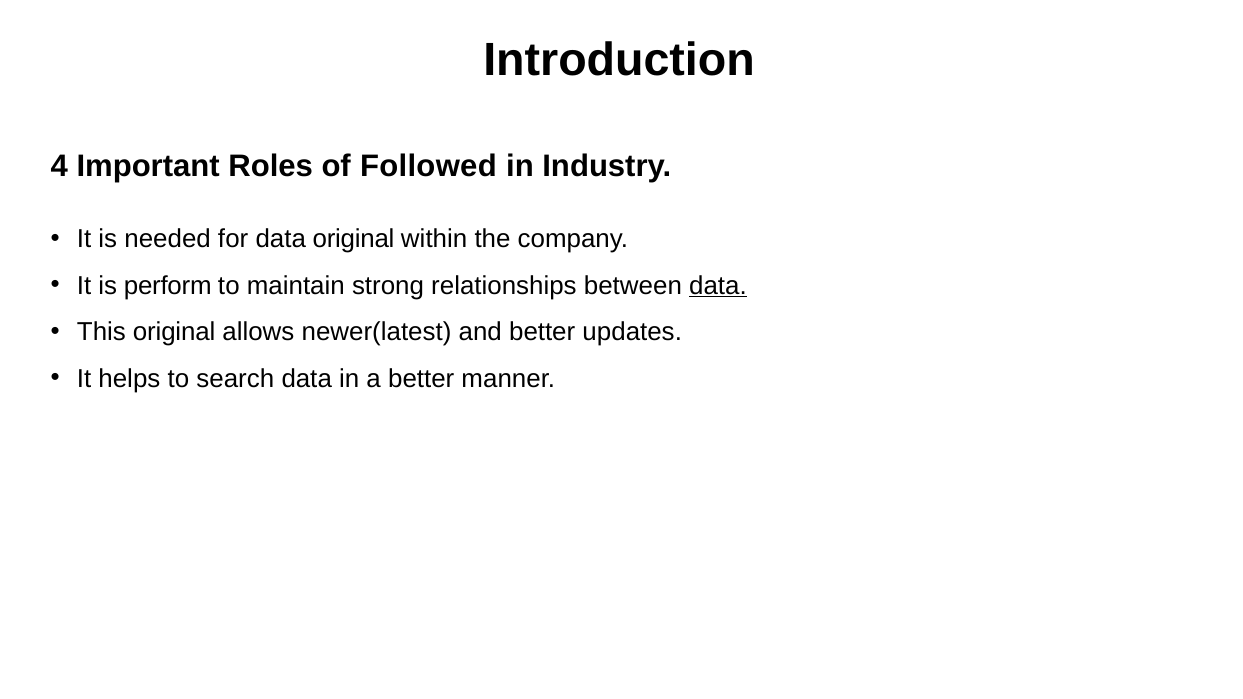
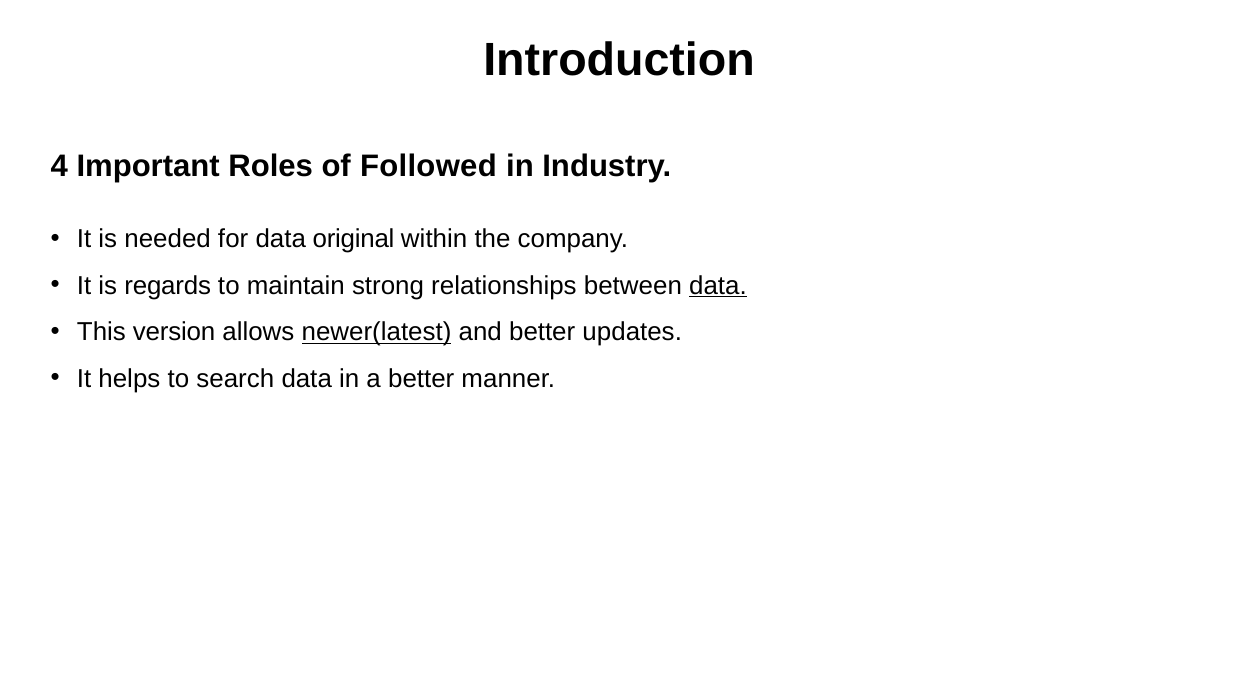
perform: perform -> regards (168, 286)
This original: original -> version (174, 332)
newer(latest underline: none -> present (377, 332)
